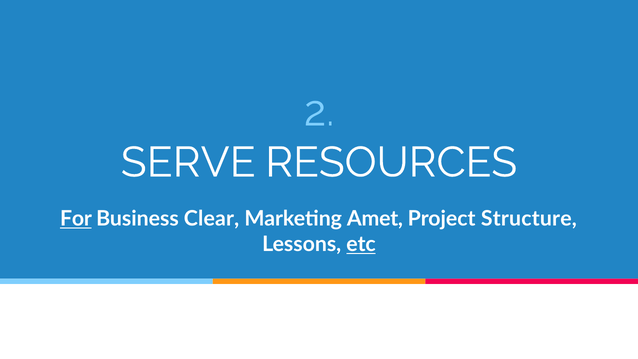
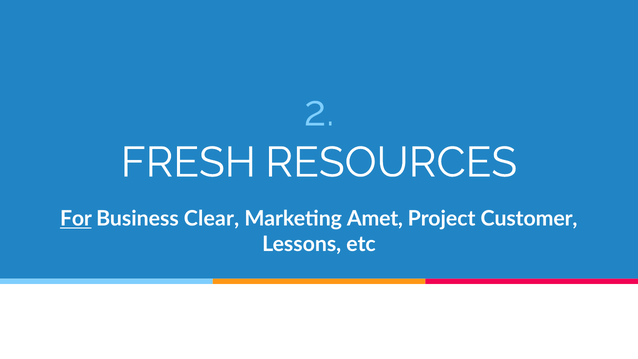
SERVE: SERVE -> FRESH (188, 162)
Structure: Structure -> Customer (529, 219)
etc underline: present -> none (361, 244)
